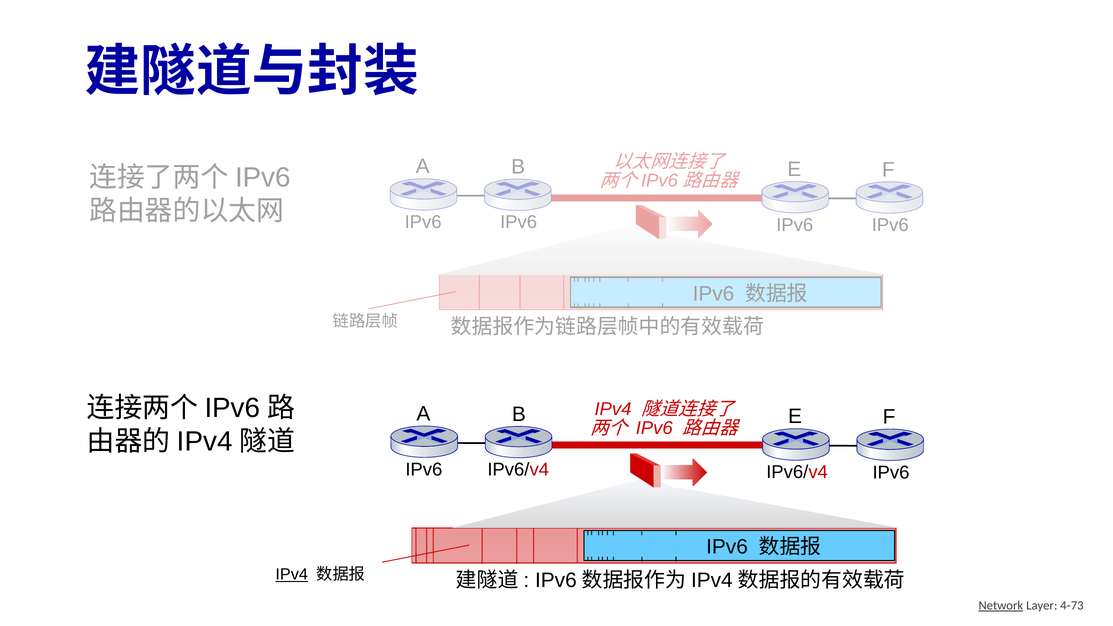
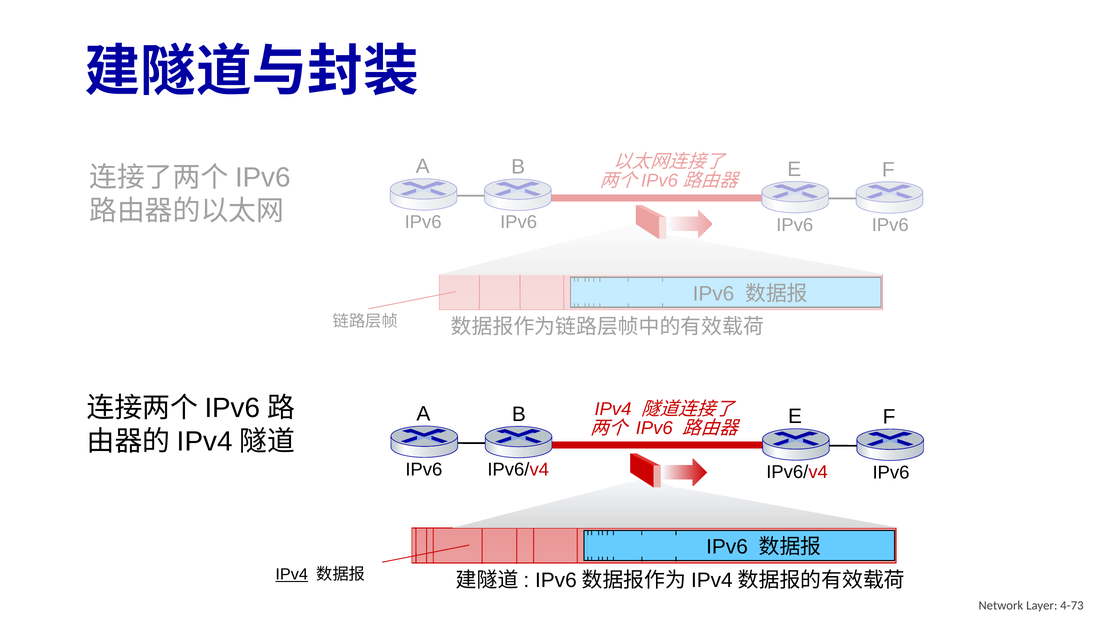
Network underline: present -> none (1001, 605)
